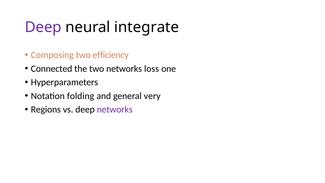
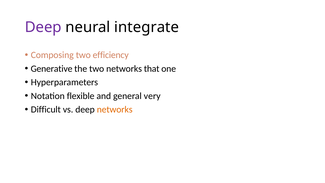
Connected: Connected -> Generative (52, 69)
loss: loss -> that (152, 69)
folding: folding -> flexible (81, 96)
Regions: Regions -> Difficult (46, 109)
networks colour: purple -> orange (115, 109)
